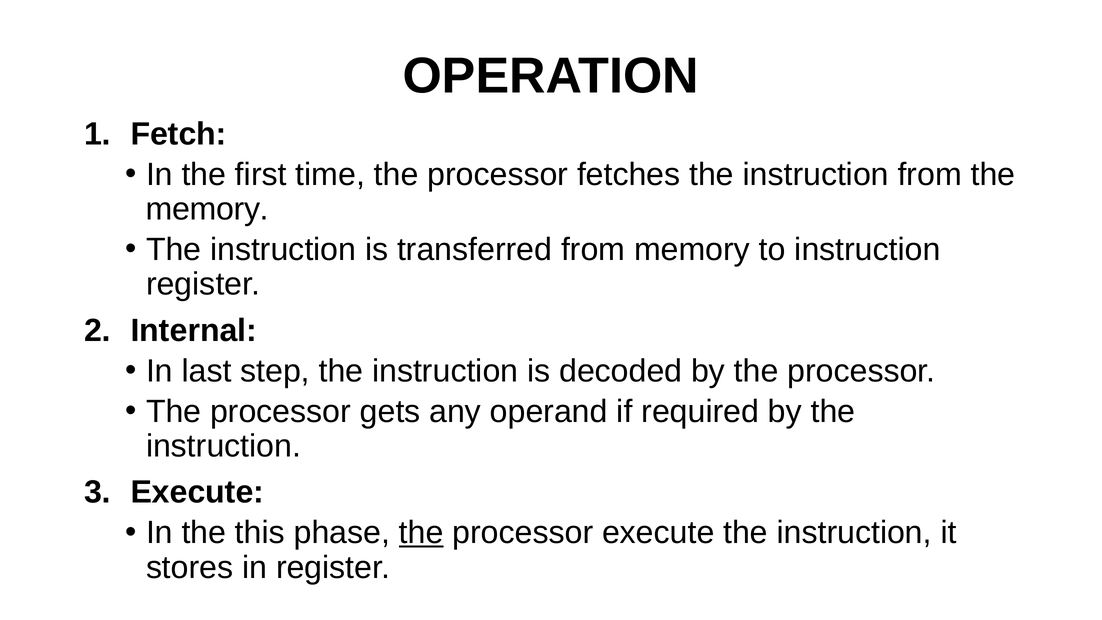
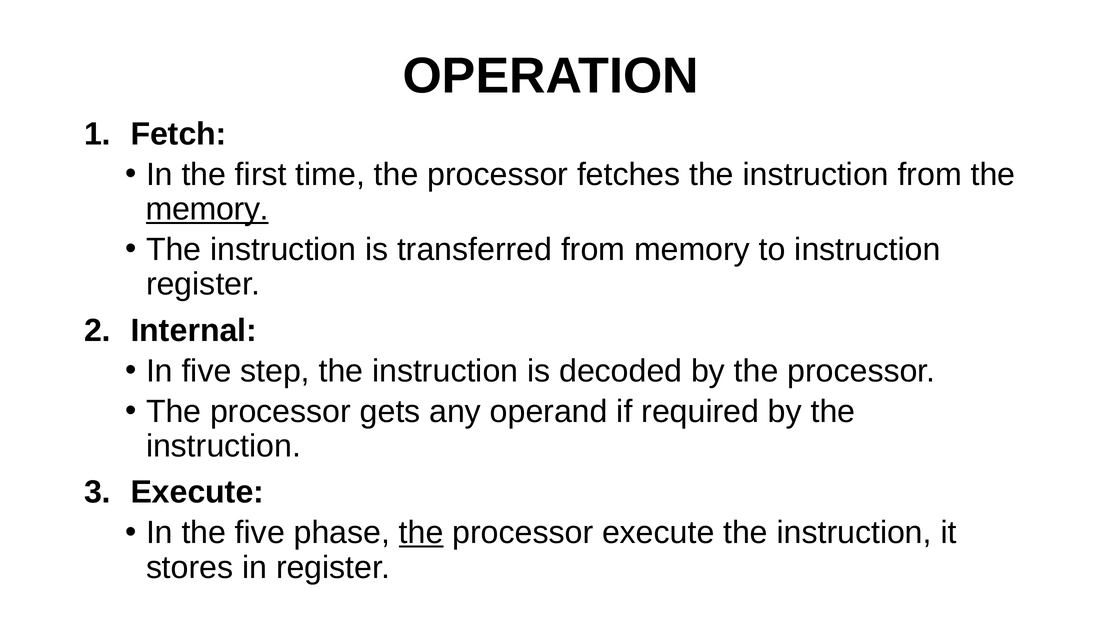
memory underline: none -> present (207, 209)
In last: last -> five (207, 371)
the this: this -> five (260, 533)
